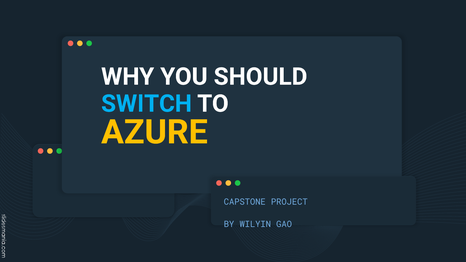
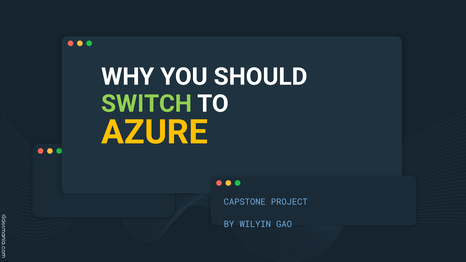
SWITCH colour: light blue -> light green (147, 104)
